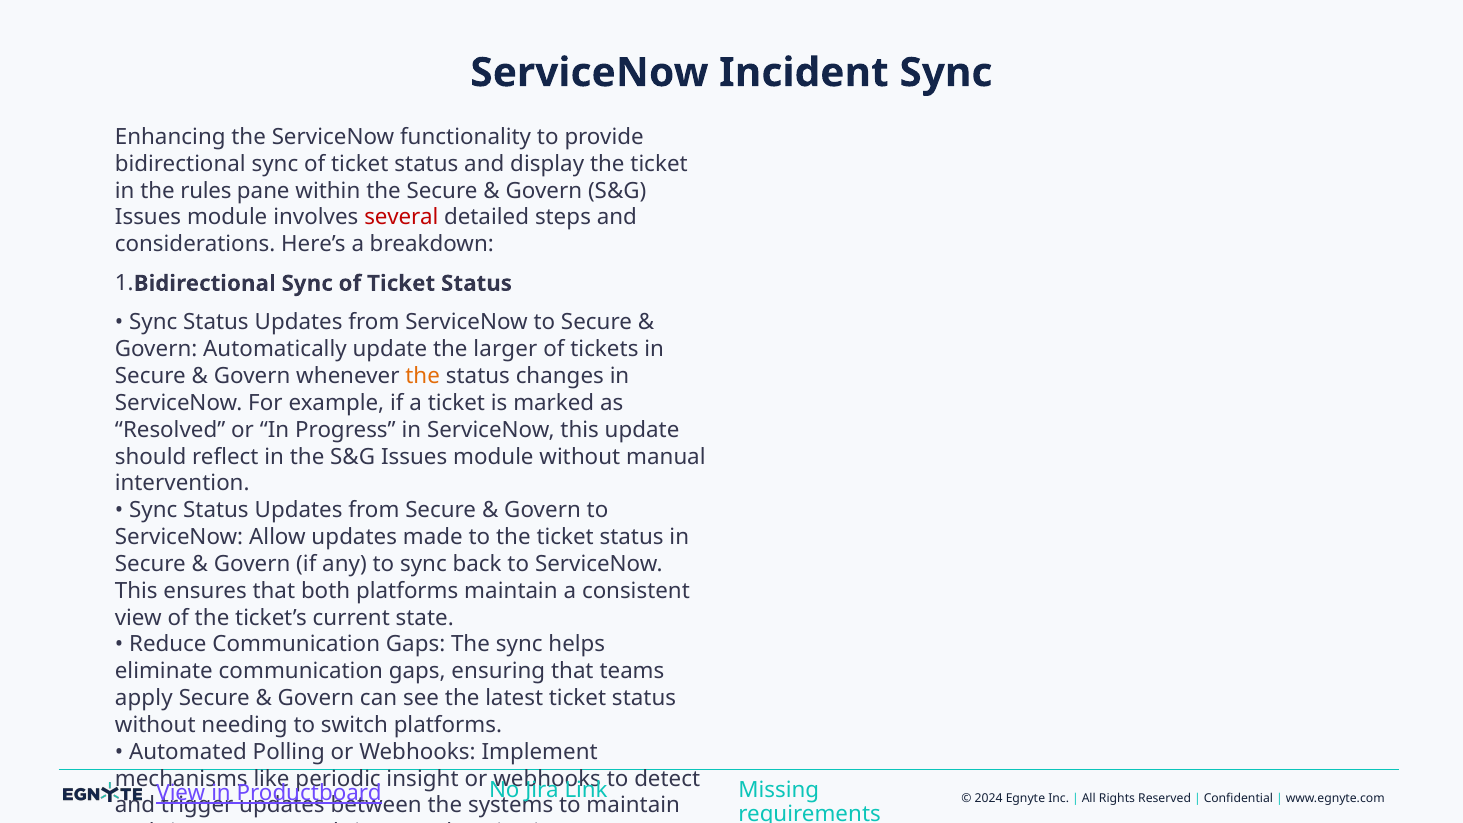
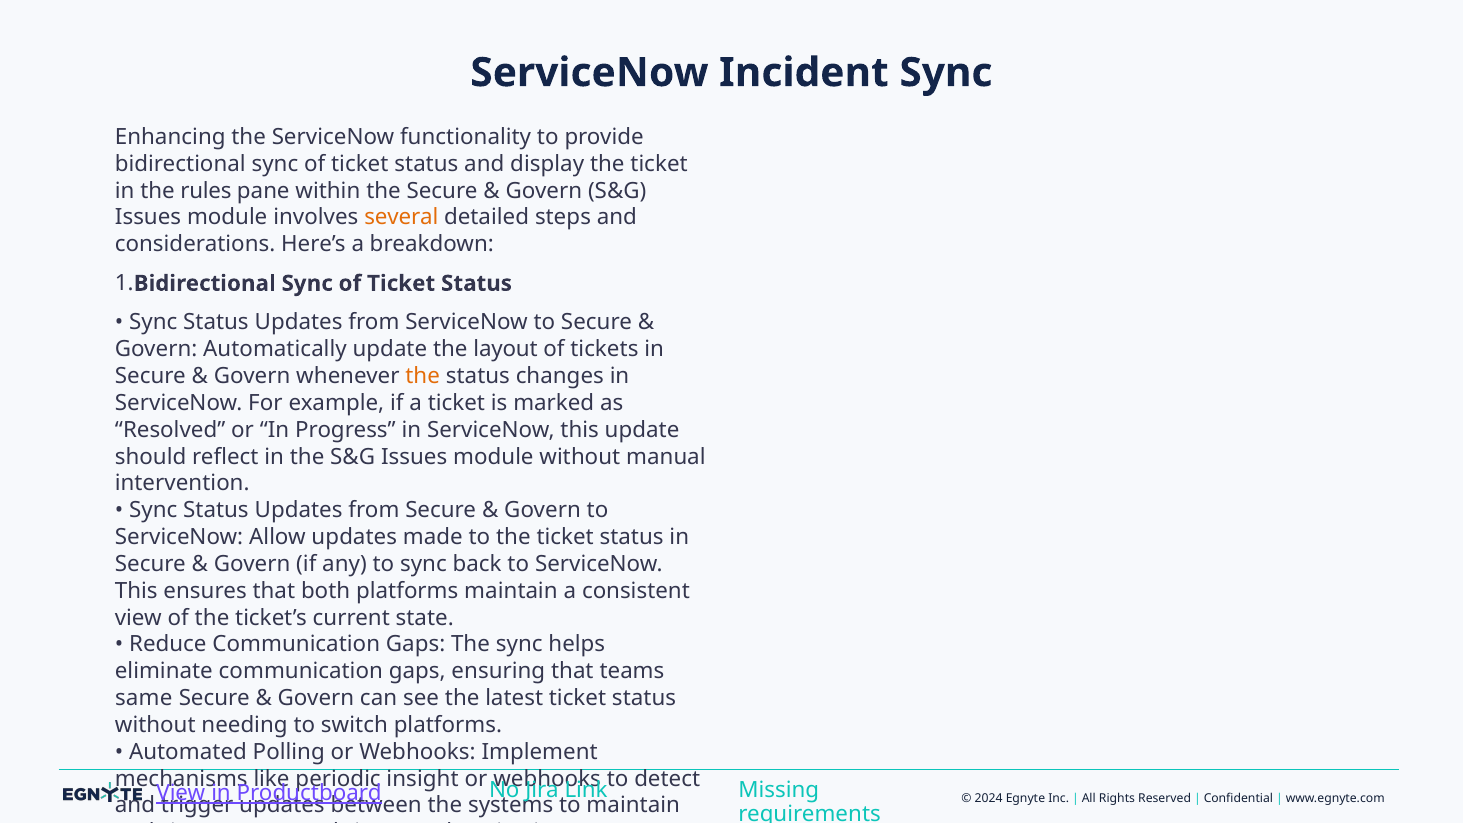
several colour: red -> orange (401, 217)
larger: larger -> layout (506, 349)
apply: apply -> same (144, 698)
